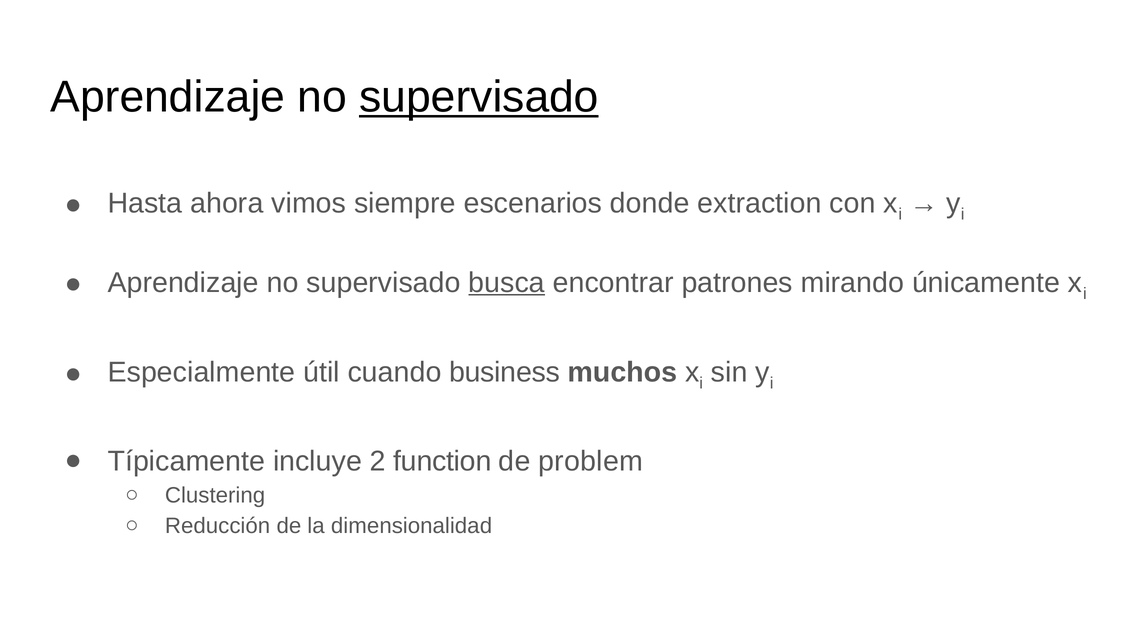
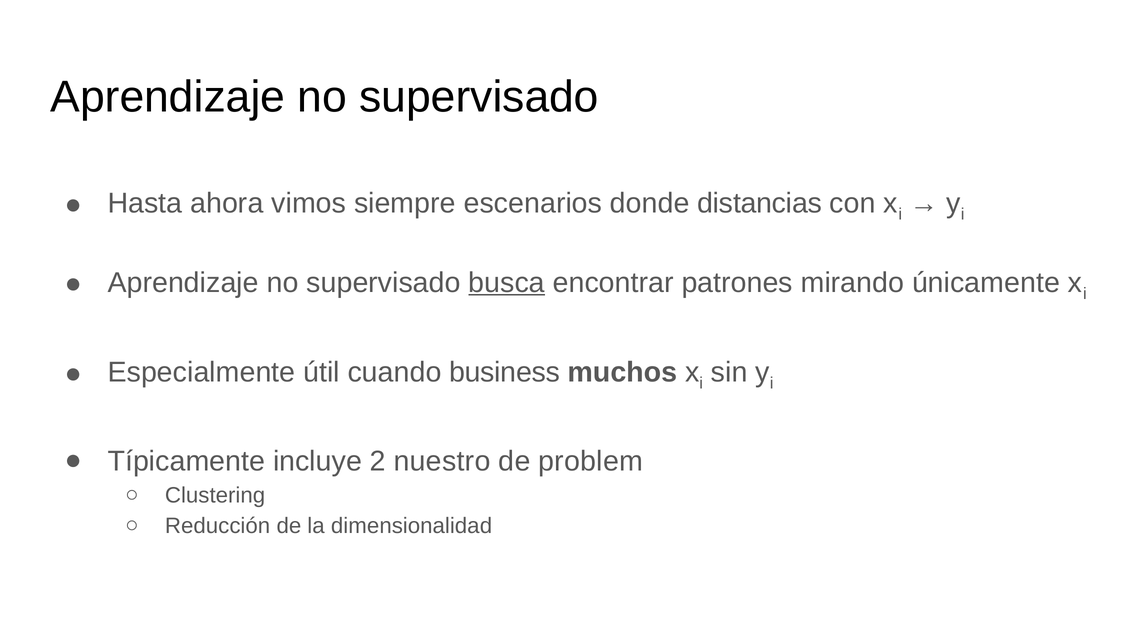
supervisado underline: present -> none (479, 97)
extraction: extraction -> distancias (760, 203)
function: function -> nuestro (442, 461)
